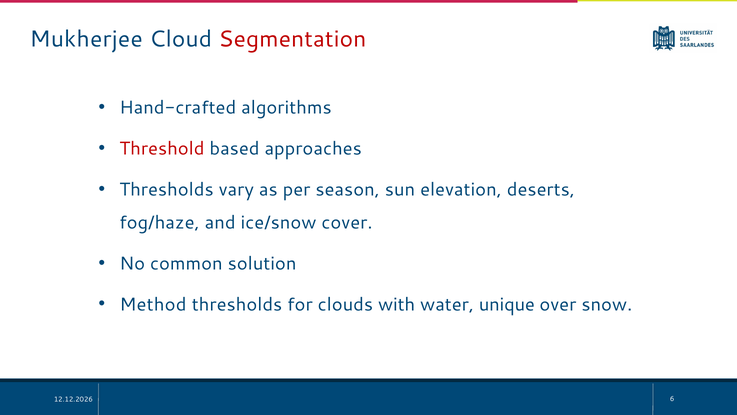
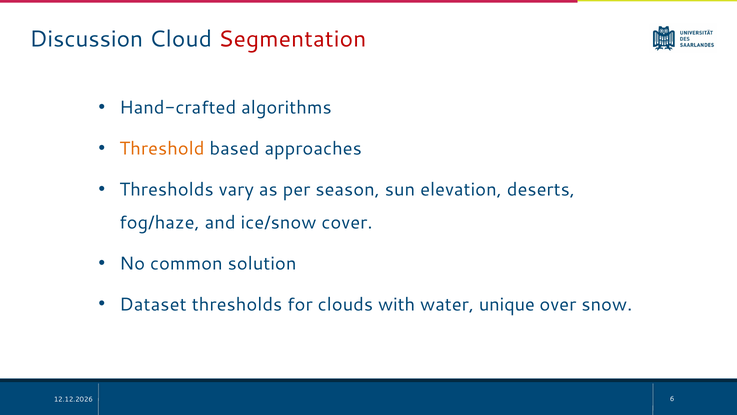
Mukherjee: Mukherjee -> Discussion (86, 39)
Threshold colour: red -> orange (162, 148)
Method: Method -> Dataset (153, 304)
